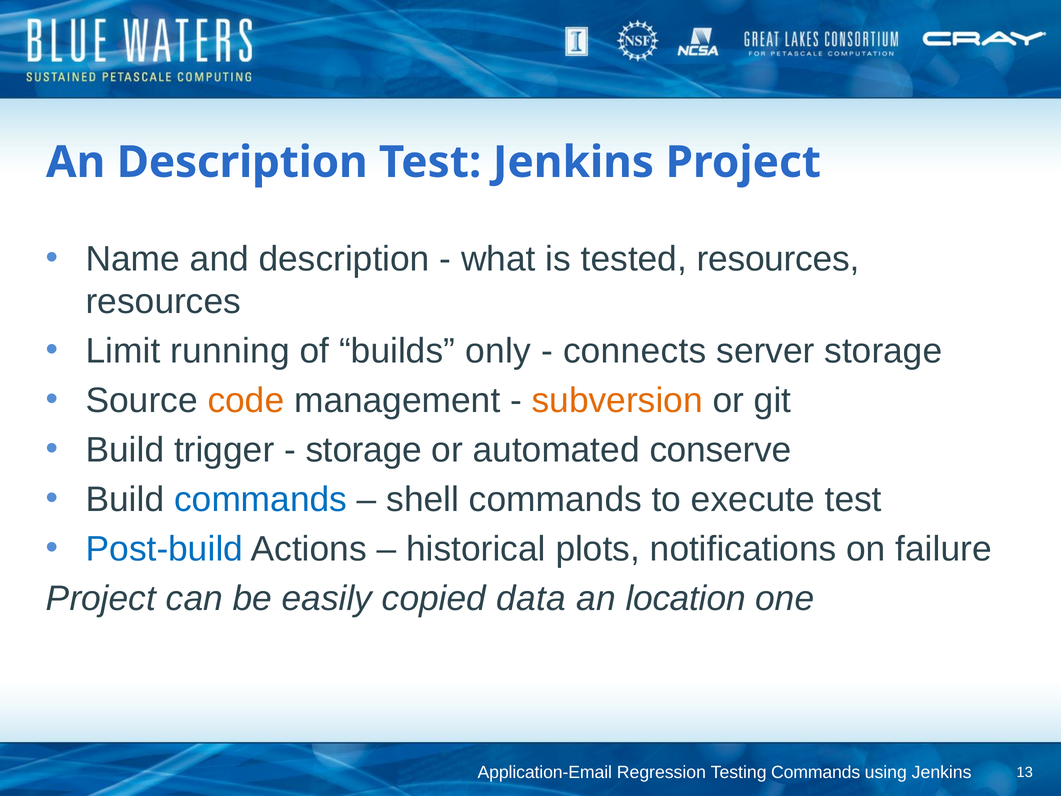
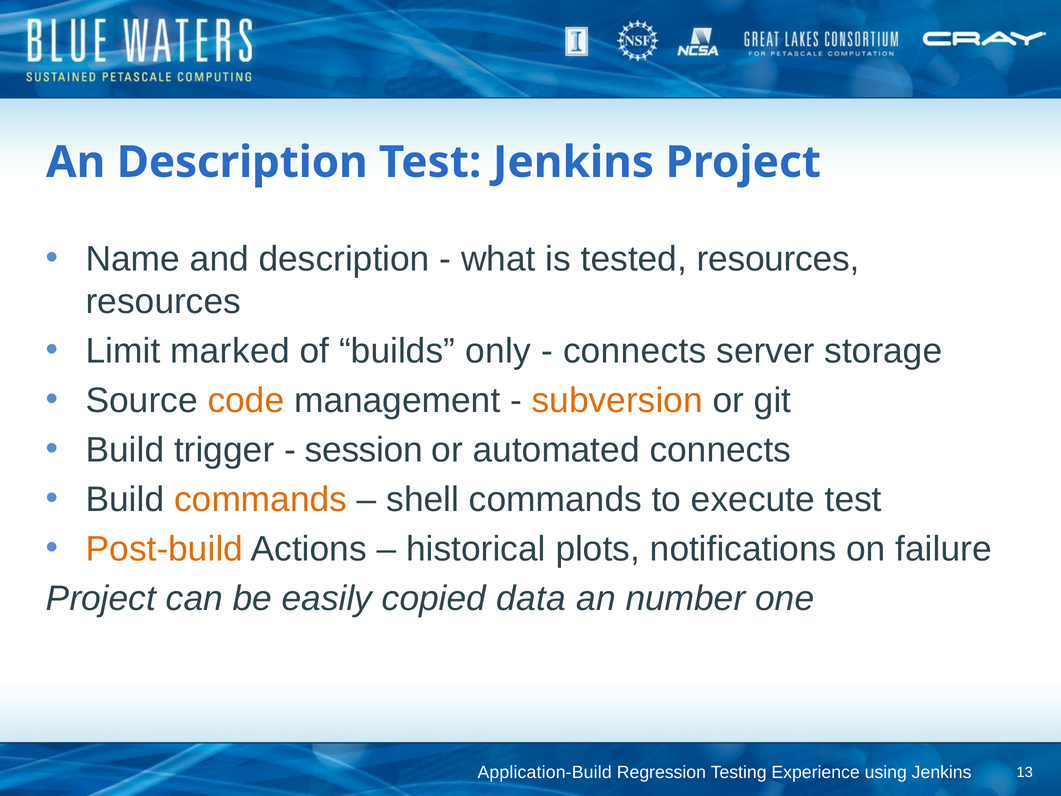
running: running -> marked (230, 351)
storage: storage -> session (364, 450)
automated conserve: conserve -> connects (720, 450)
commands colour: blue -> orange (261, 499)
Post-build colour: blue -> orange (164, 549)
location: location -> number (685, 598)
Application-Email: Application-Email -> Application-Build (545, 772)
Testing Commands: Commands -> Experience (816, 772)
